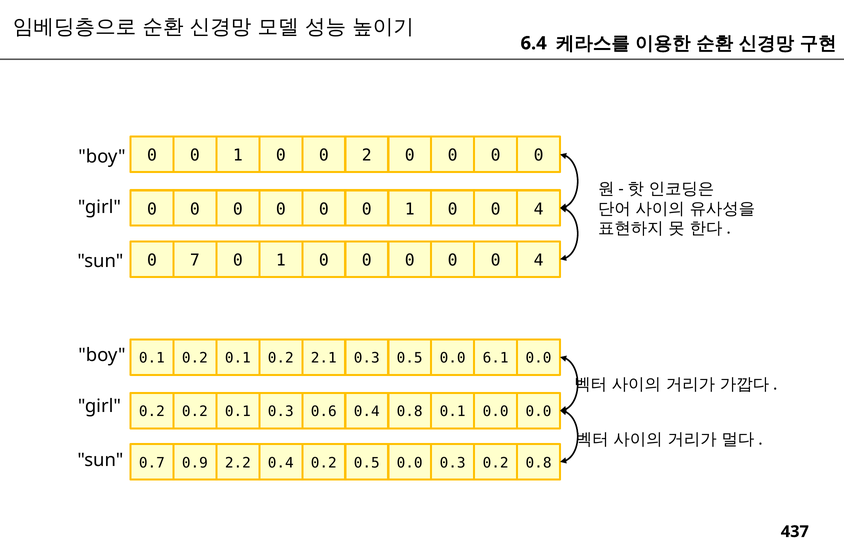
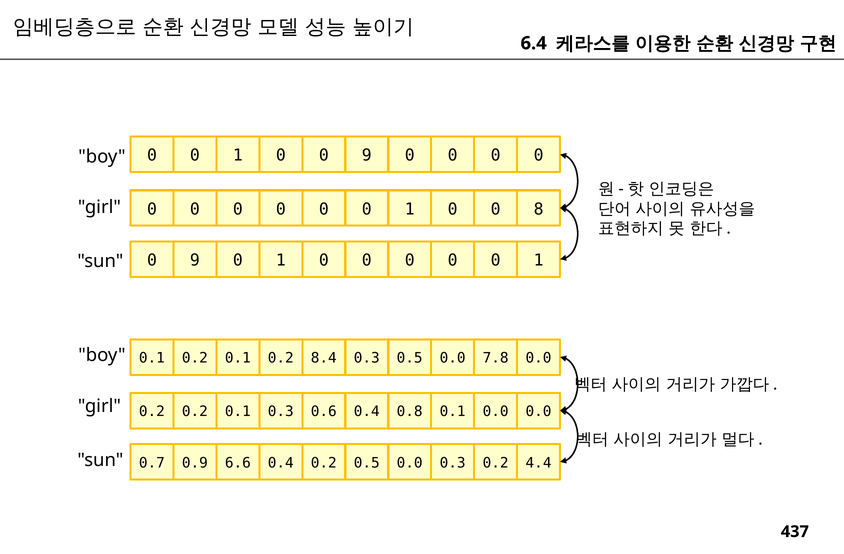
0 0 2: 2 -> 9 (367, 156)
1 0 0 4: 4 -> 8 (539, 209)
7: 7 -> 9 (195, 261)
4: 4 -> 1 (539, 261)
2.1: 2.1 -> 8.4 (324, 358)
6.1: 6.1 -> 7.8 (496, 358)
2.2: 2.2 -> 6.6 (238, 463)
0.2 0.8: 0.8 -> 4.4 (539, 463)
